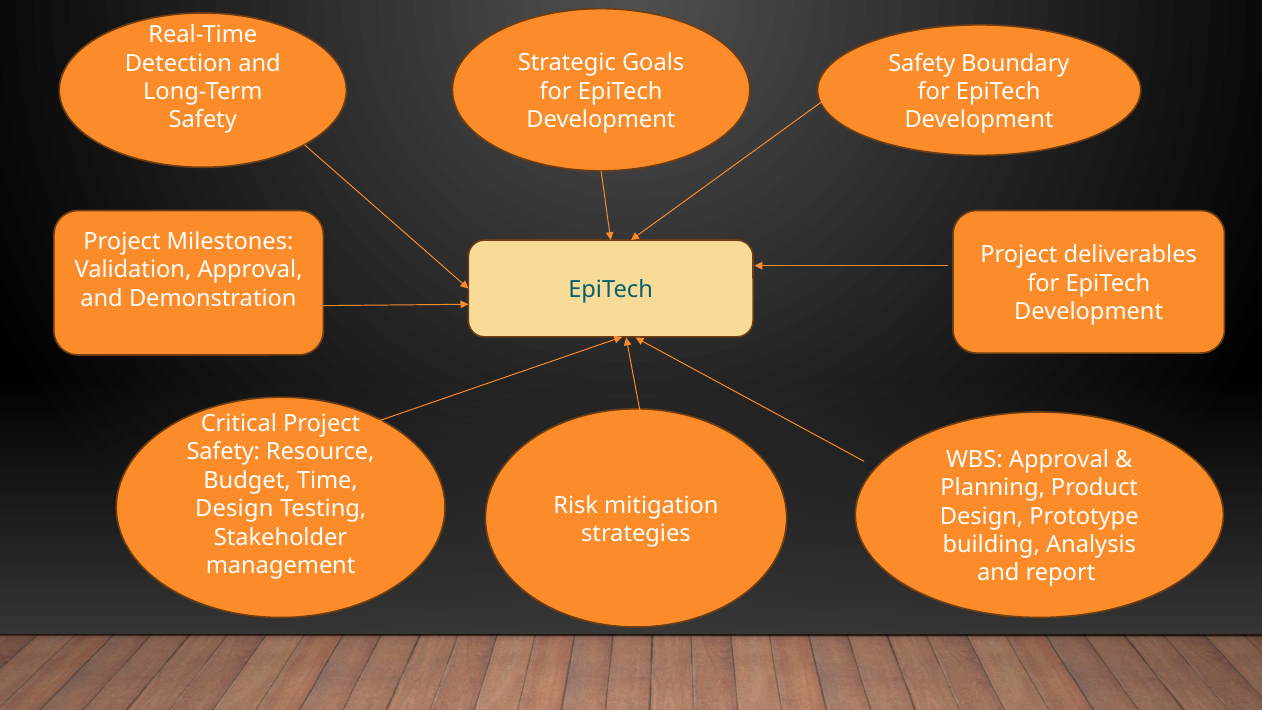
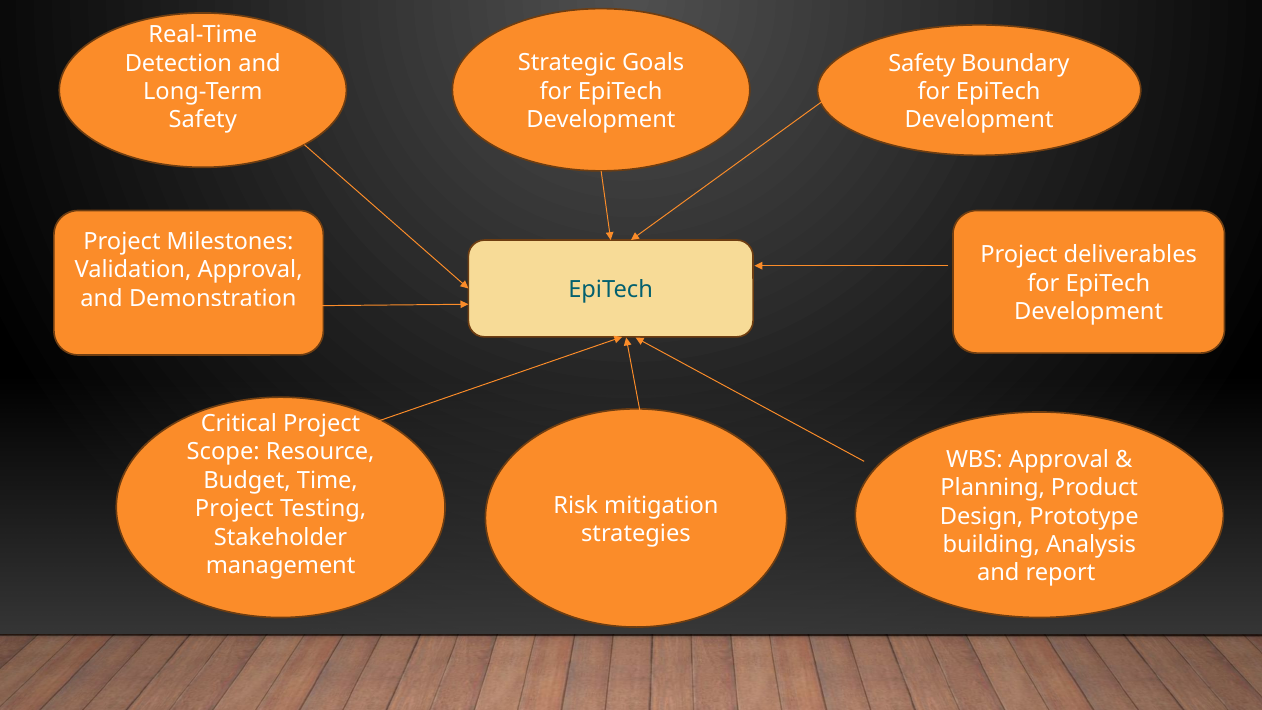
Safety: Safety -> Scope (223, 452)
Design: Design -> Project (234, 509)
